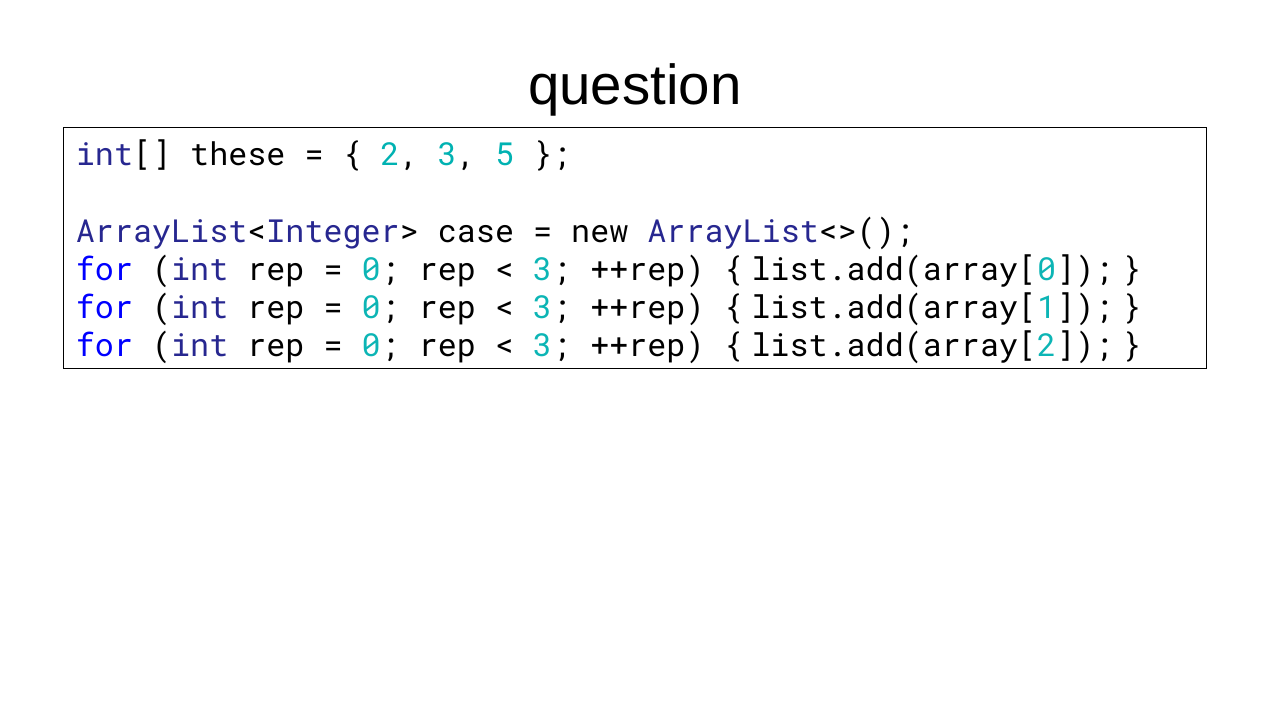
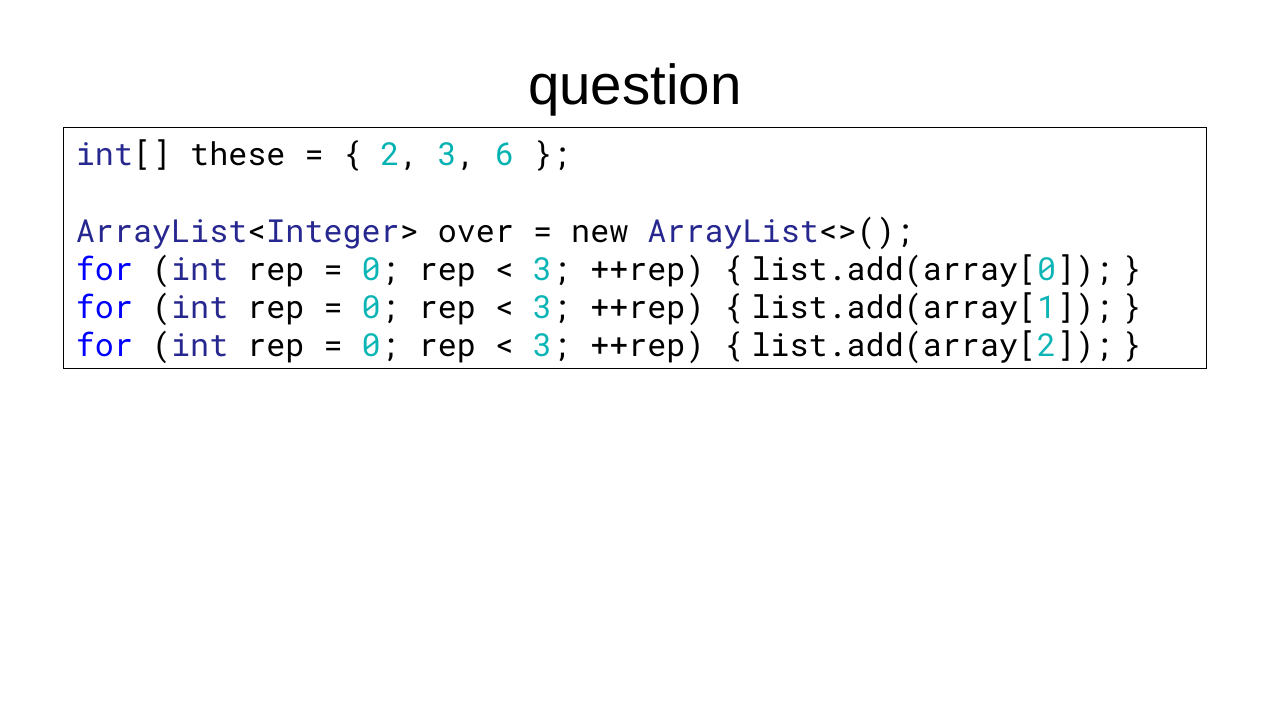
5: 5 -> 6 (505, 156)
case: case -> over (476, 232)
